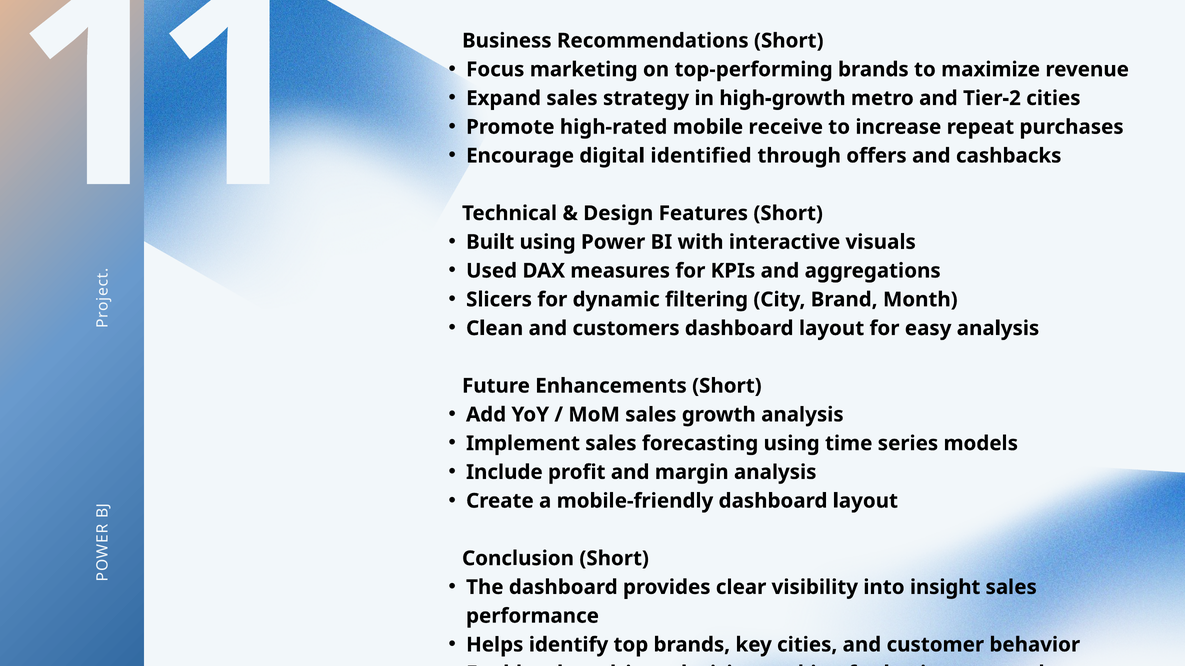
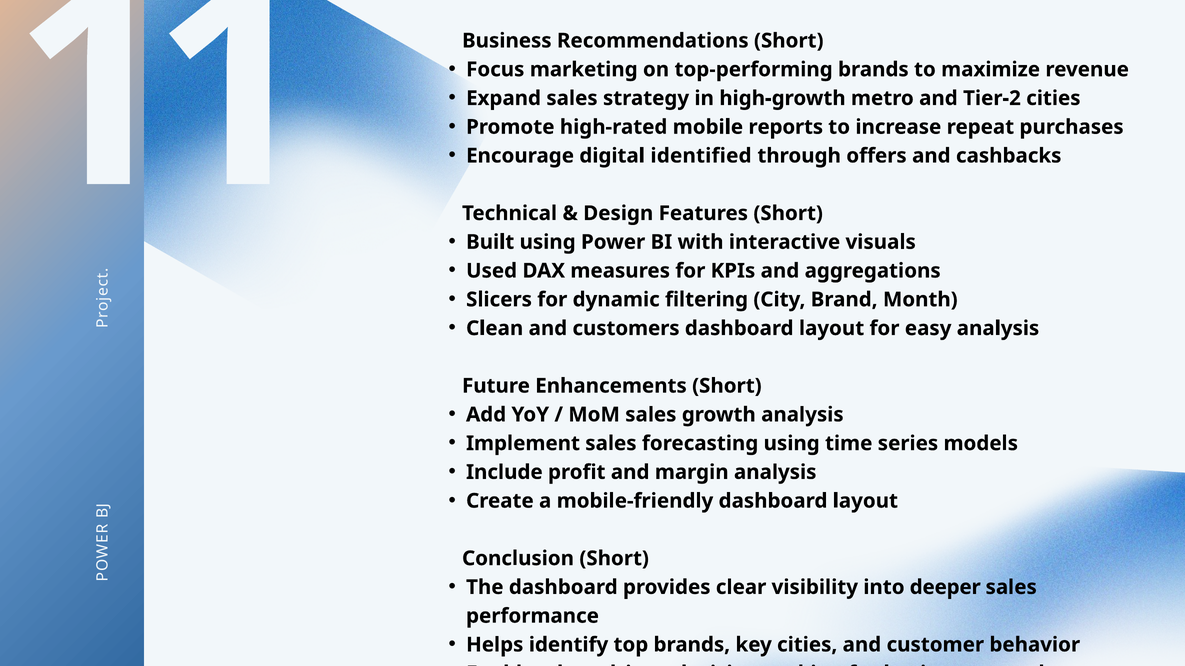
receive: receive -> reports (786, 127)
insight: insight -> deeper (945, 588)
